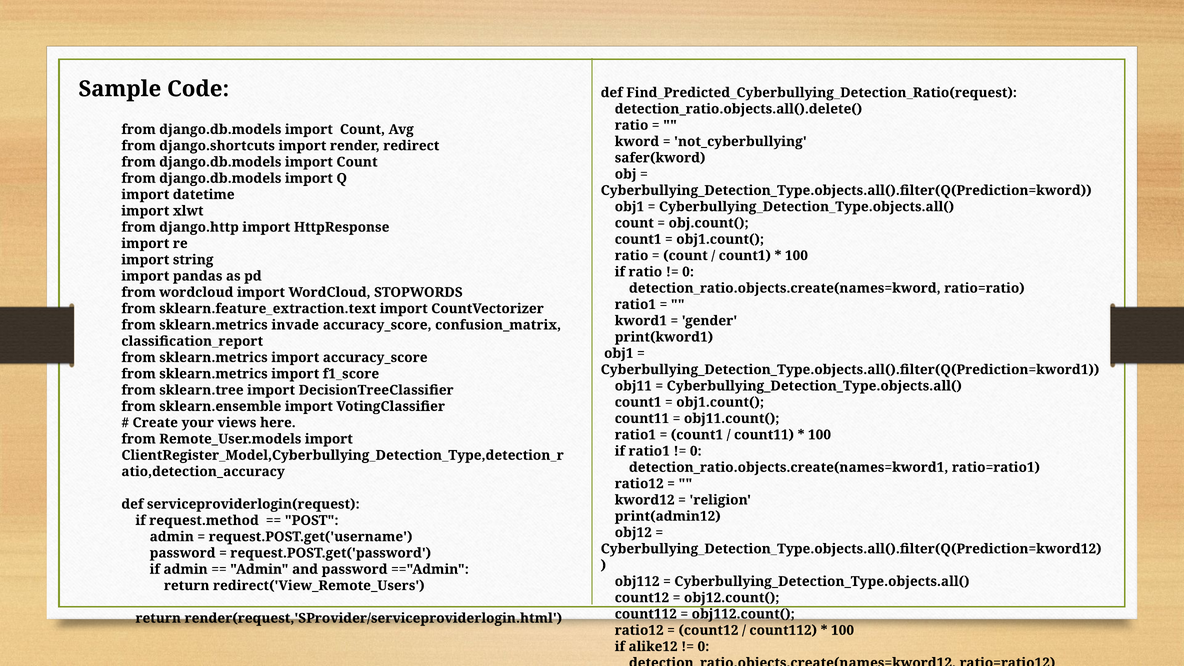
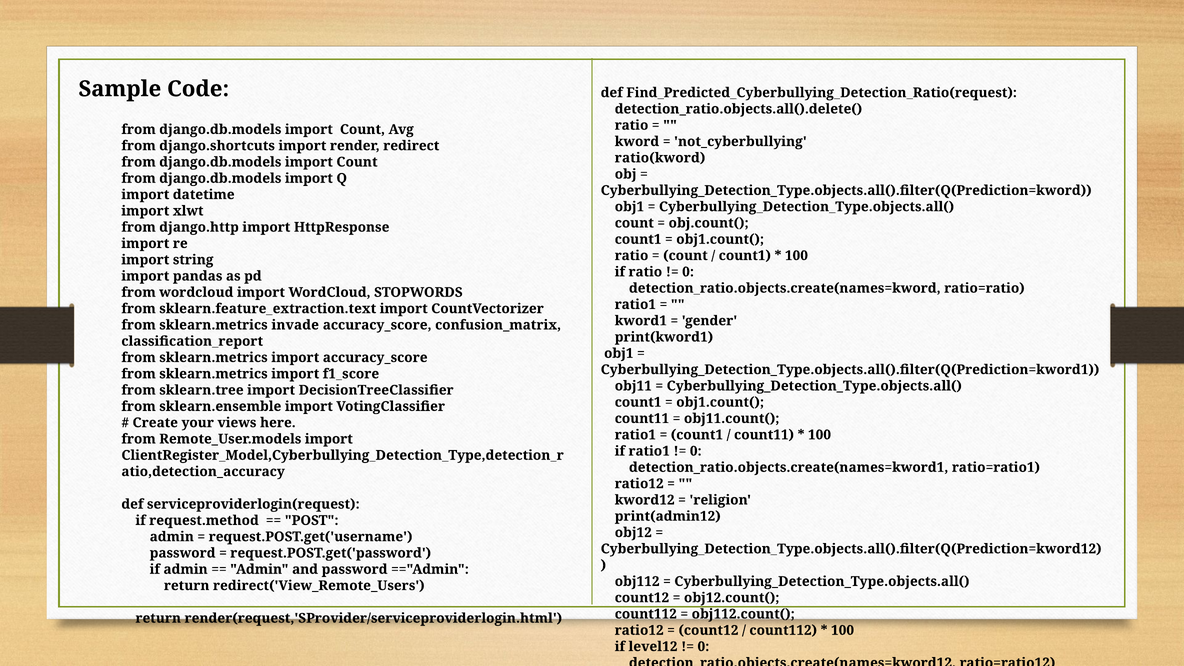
safer(kword: safer(kword -> ratio(kword (660, 158)
alike12: alike12 -> level12 (653, 647)
